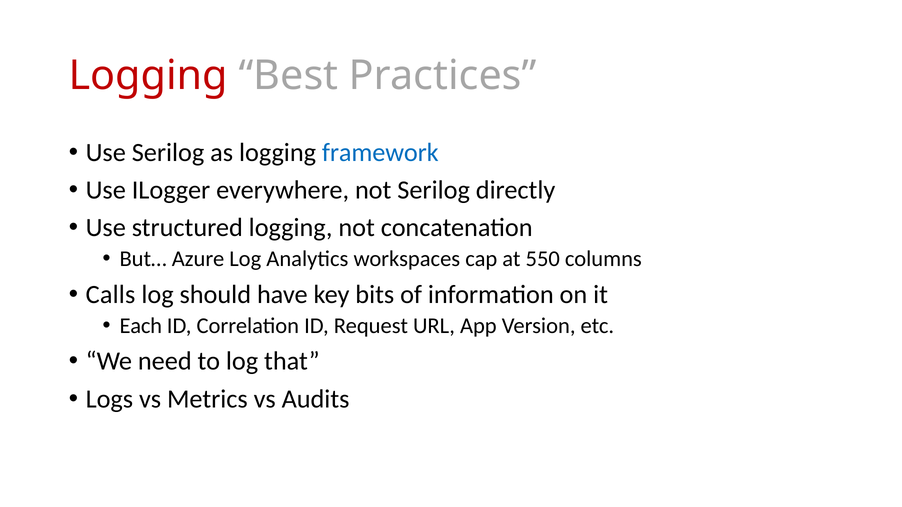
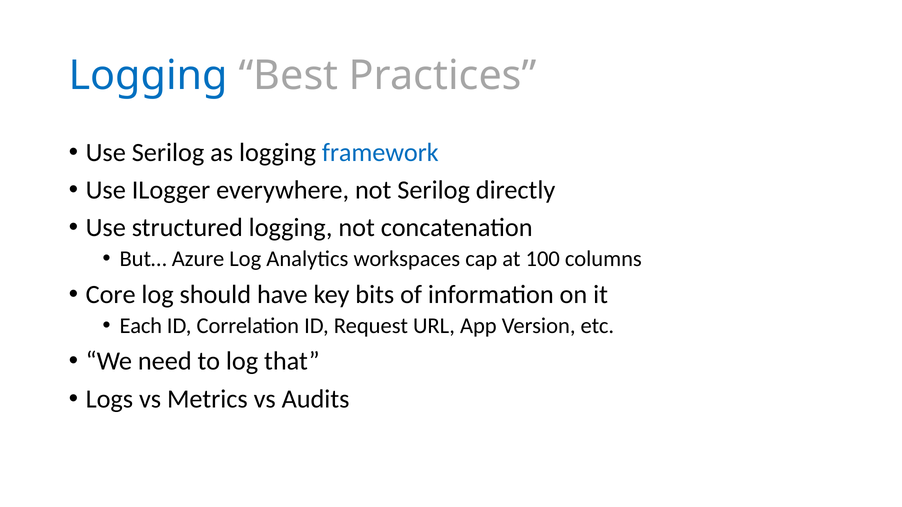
Logging colour: red -> blue (148, 76)
550: 550 -> 100 (543, 259)
Calls: Calls -> Core (111, 295)
